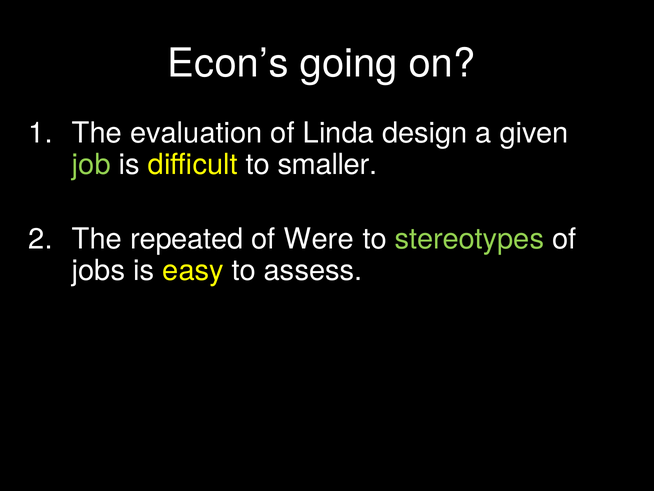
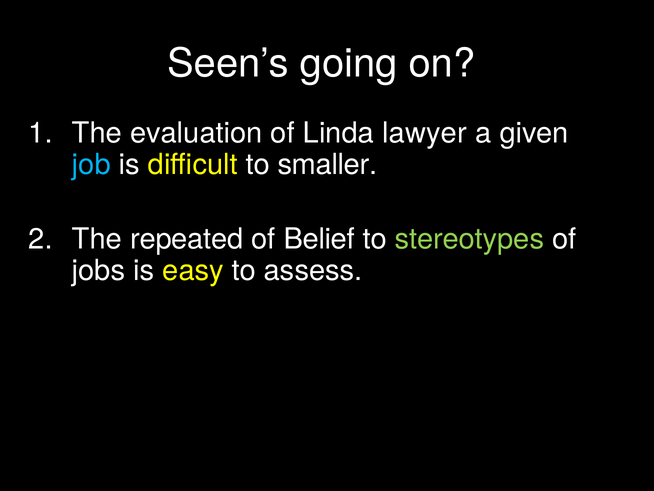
Econ’s: Econ’s -> Seen’s (228, 63)
design: design -> lawyer (425, 133)
job colour: light green -> light blue (91, 165)
Were: Were -> Belief (319, 239)
